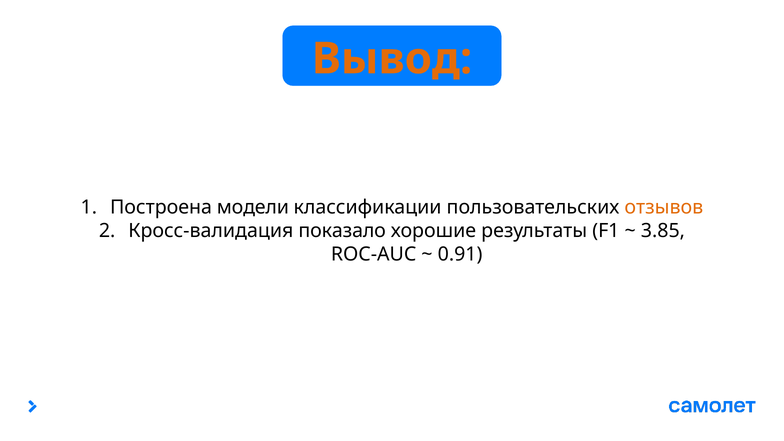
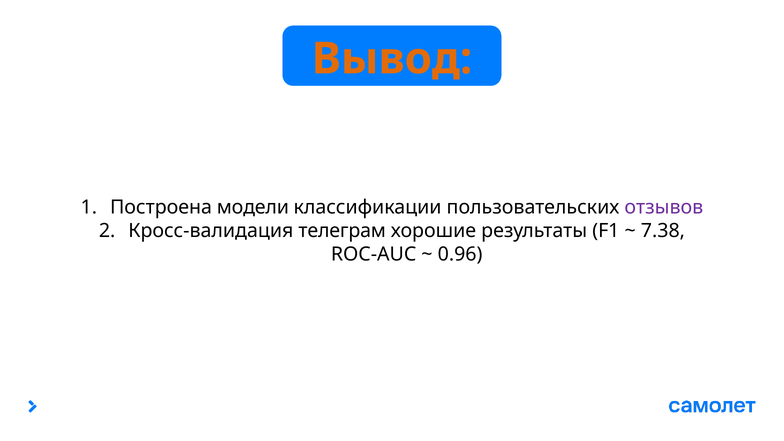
отзывов colour: orange -> purple (664, 207)
показало: показало -> телеграм (342, 231)
3.85: 3.85 -> 7.38 (663, 231)
0.91: 0.91 -> 0.96 (460, 254)
